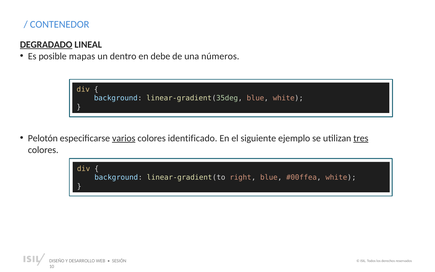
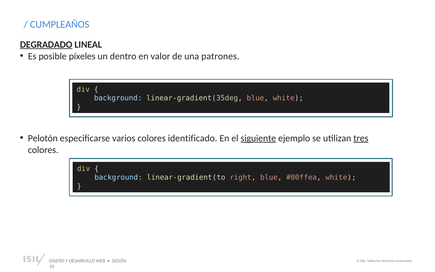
CONTENEDOR: CONTENEDOR -> CUMPLEAÑOS (60, 24)
mapas: mapas -> píxeles (82, 56)
debe: debe -> valor (160, 56)
números: números -> patrones (220, 56)
varios underline: present -> none (124, 138)
siguiente underline: none -> present (258, 138)
